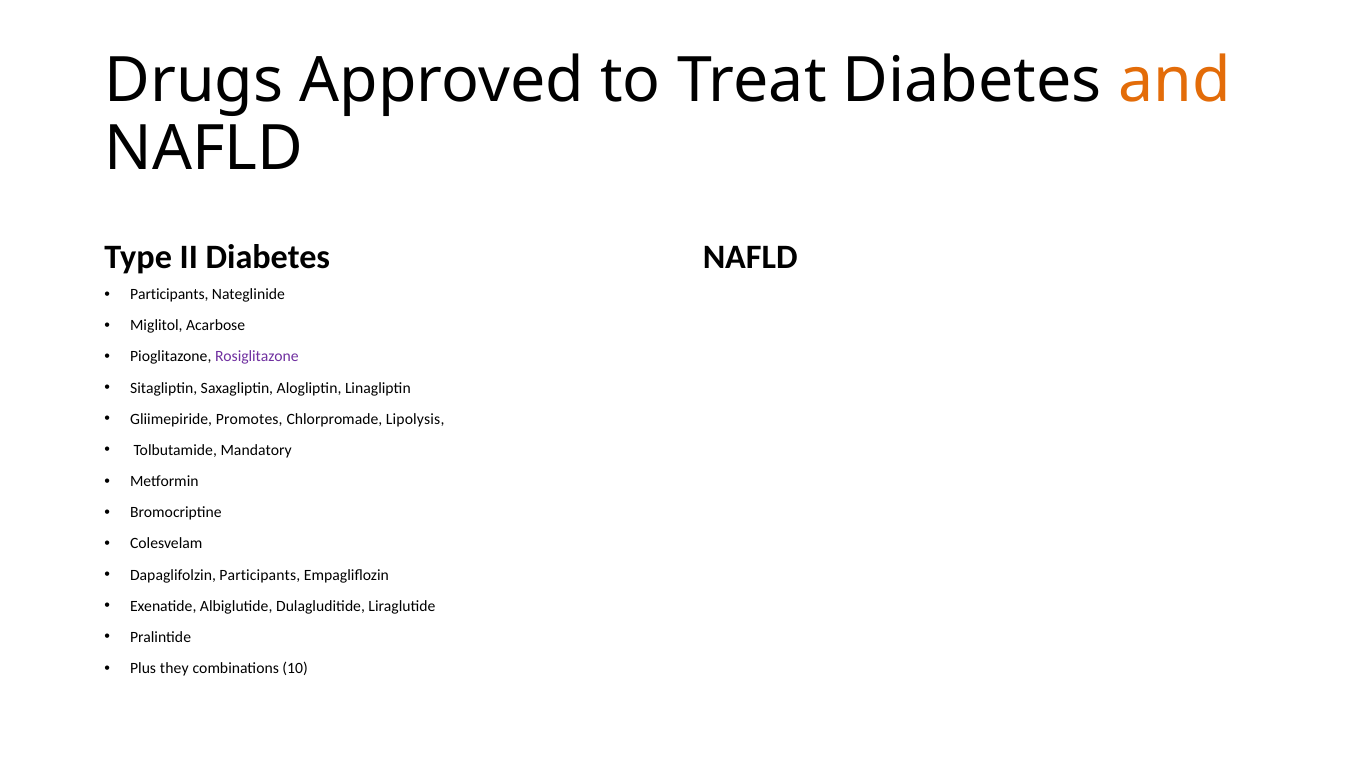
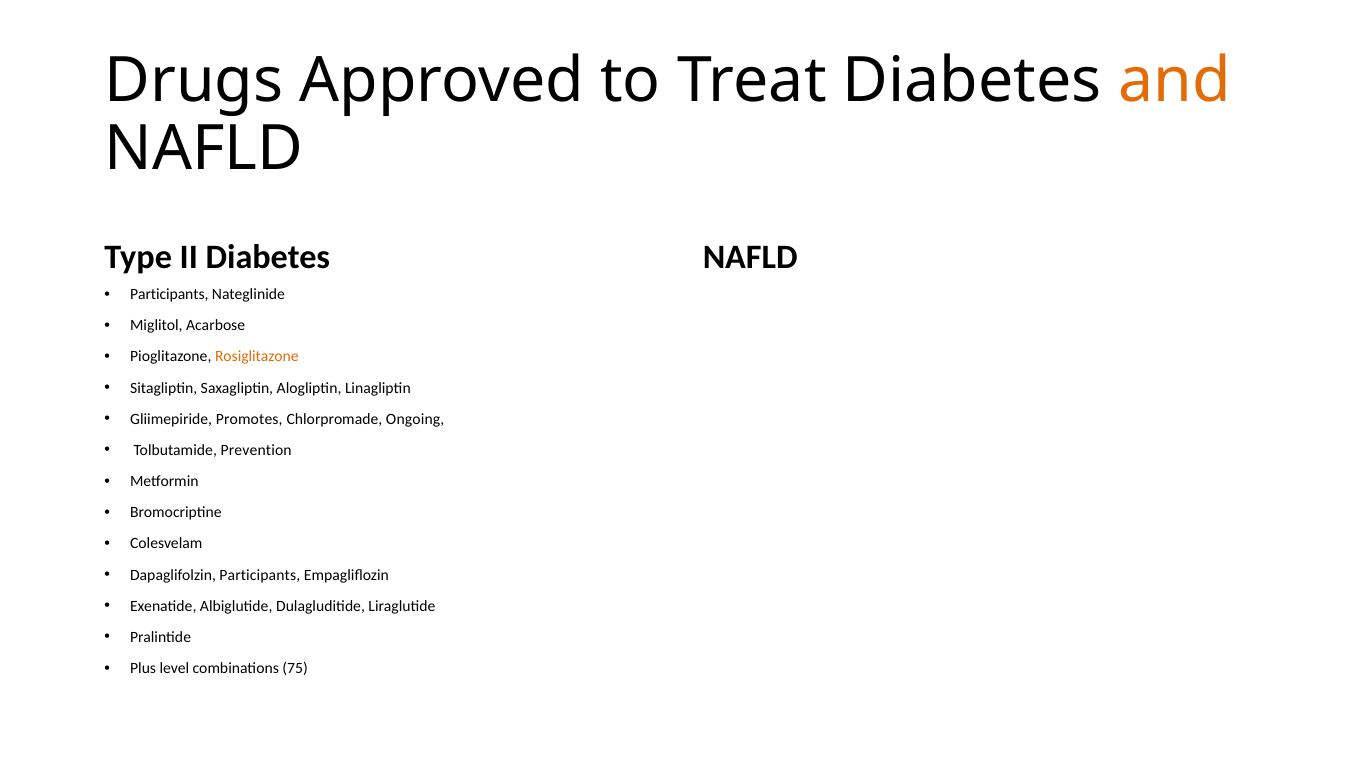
Rosiglitazone colour: purple -> orange (257, 357)
Lipolysis: Lipolysis -> Ongoing (415, 419)
Mandatory: Mandatory -> Prevention (256, 451)
they: they -> level (174, 669)
10: 10 -> 75 (295, 669)
